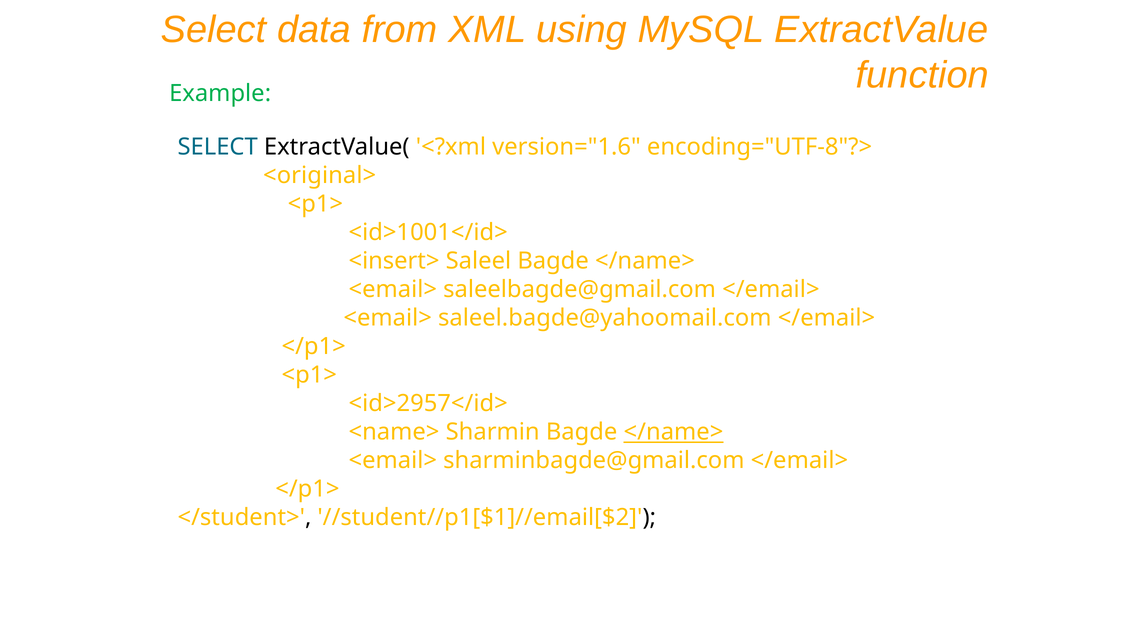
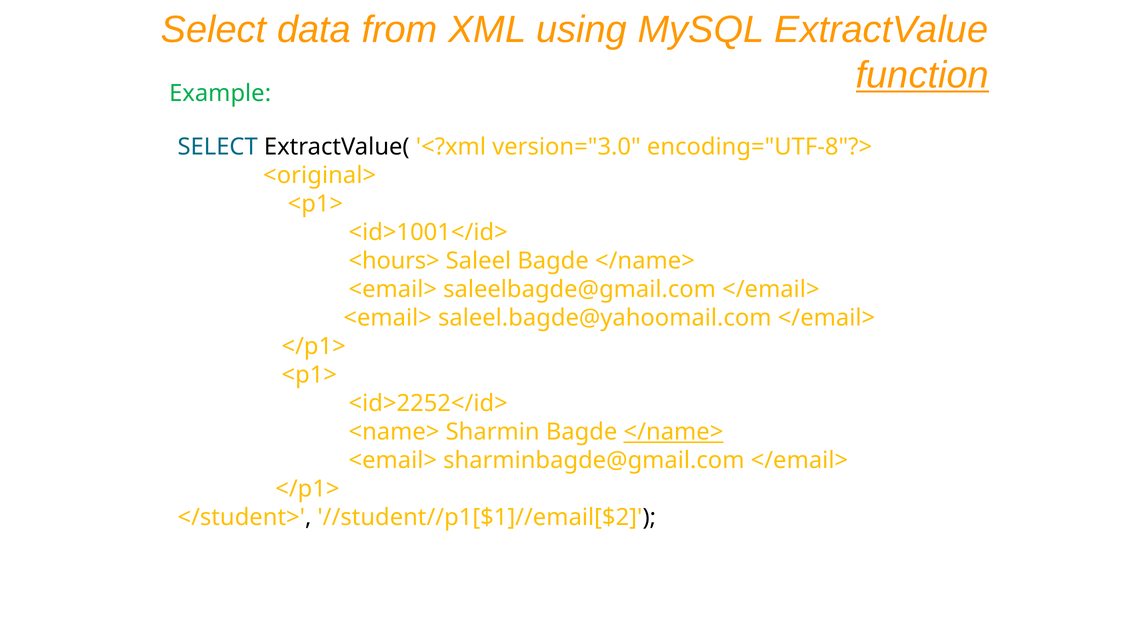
function underline: none -> present (922, 75)
version="1.6: version="1.6 -> version="3.0 (567, 147)
<insert>: <insert> -> <hours> (394, 261)
<id>2957</id>: <id>2957</id> -> <id>2252</id> (428, 404)
